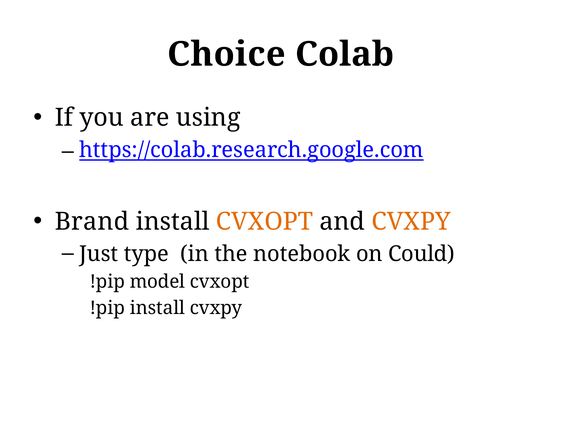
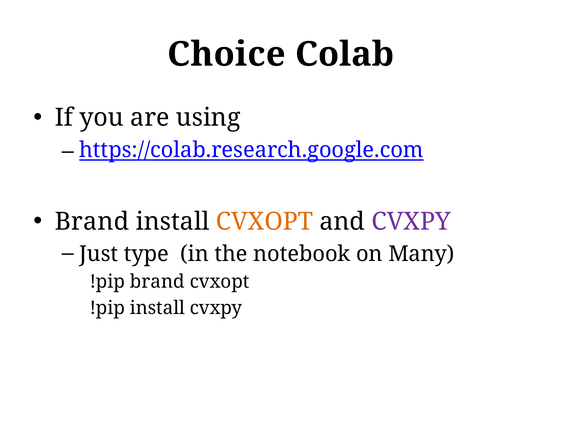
CVXPY colour: orange -> purple (411, 222)
Could: Could -> Many (421, 254)
!pip model: model -> brand (157, 282)
